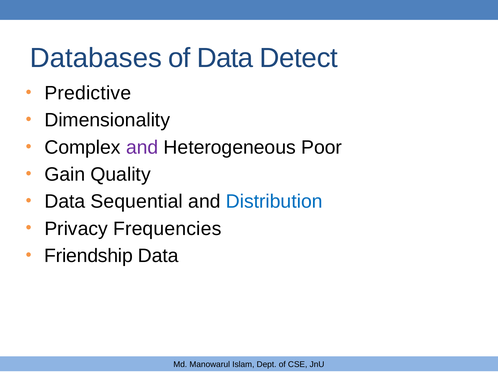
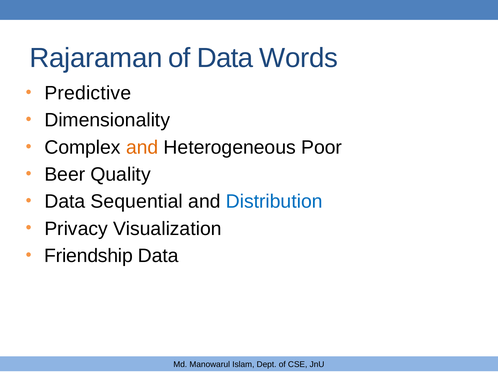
Databases: Databases -> Rajaraman (96, 58)
Detect: Detect -> Words (299, 58)
and colour: purple -> orange (142, 148)
Gain: Gain -> Beer (65, 175)
Frequencies: Frequencies -> Visualization (167, 229)
